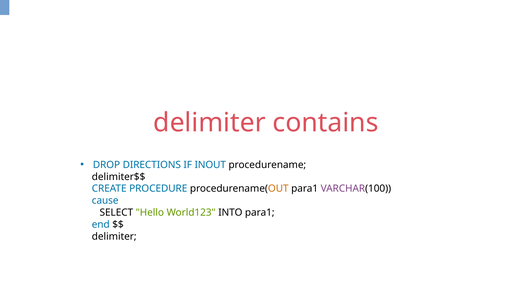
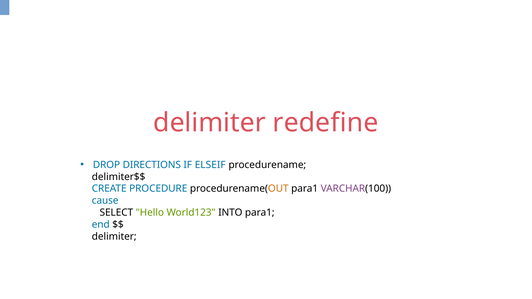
contains: contains -> redefine (325, 123)
INOUT: INOUT -> ELSEIF (210, 165)
